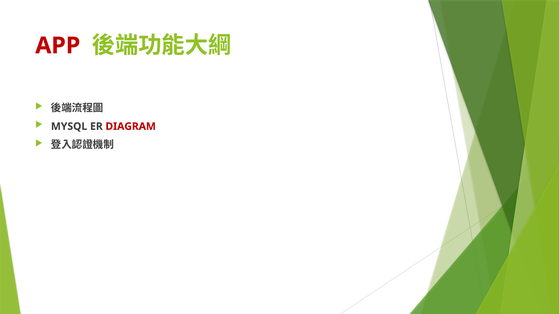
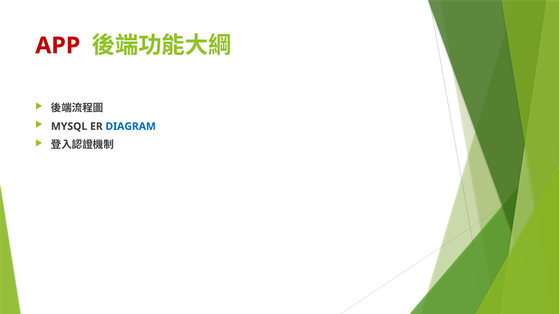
DIAGRAM colour: red -> blue (131, 127)
